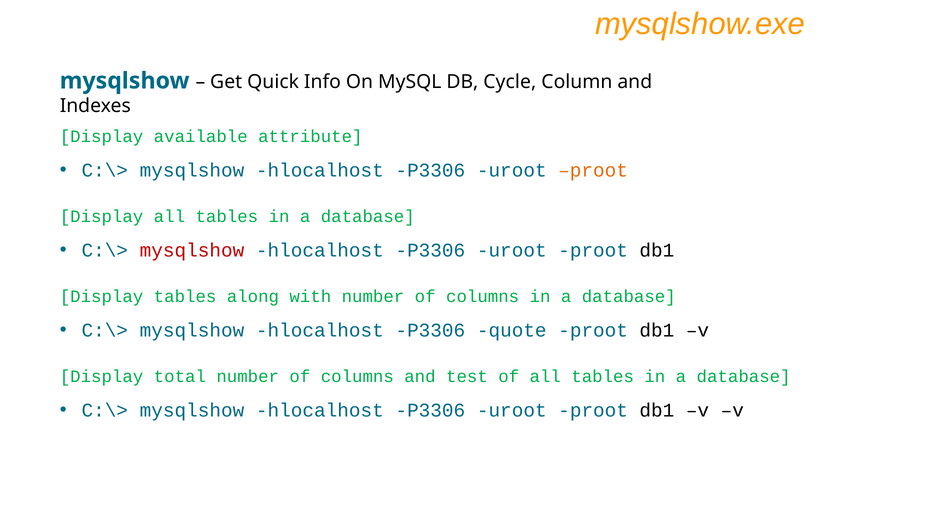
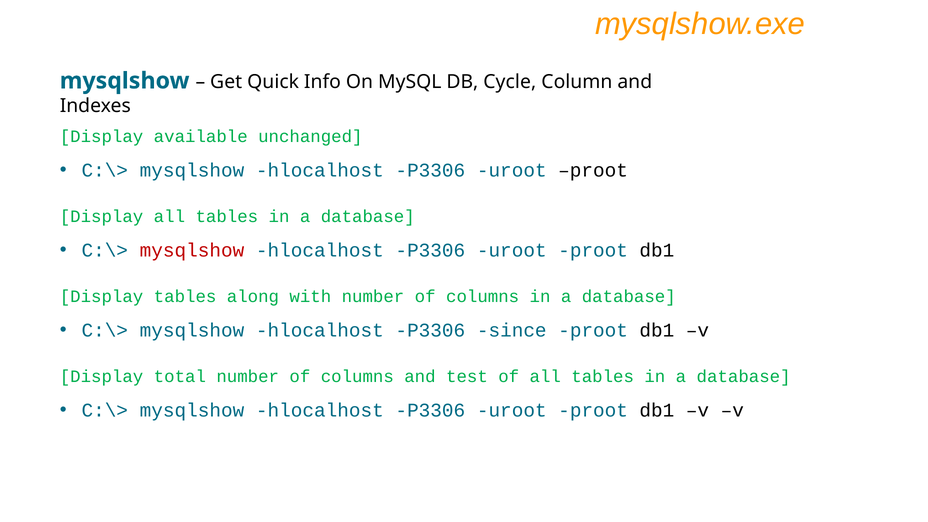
attribute: attribute -> unchanged (310, 137)
proot colour: orange -> black (593, 170)
quote: quote -> since (512, 330)
